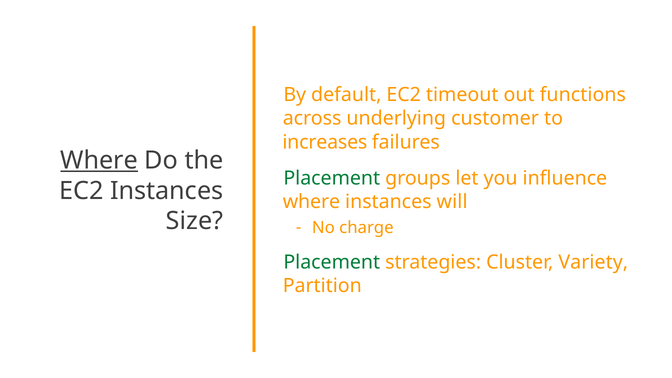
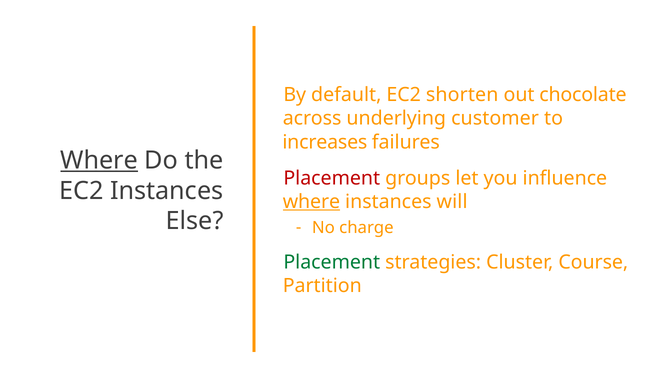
timeout: timeout -> shorten (462, 95)
functions: functions -> chocolate (583, 95)
Placement colour: green -> red (332, 178)
where underline: none -> present (311, 202)
Size: Size -> Else (195, 221)
Variety: Variety -> Course (593, 262)
